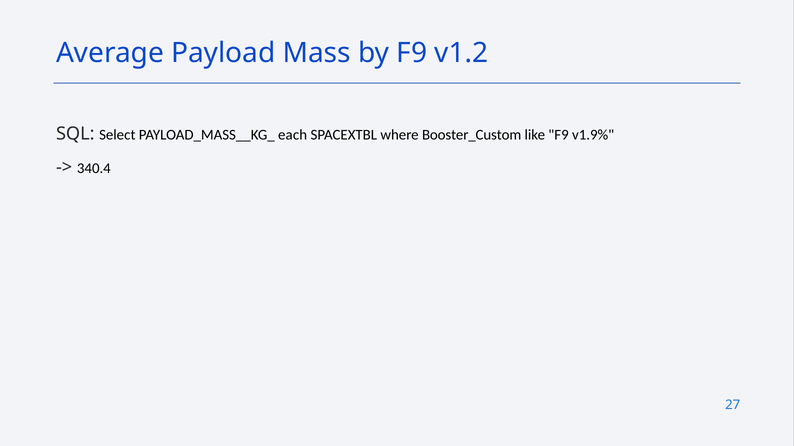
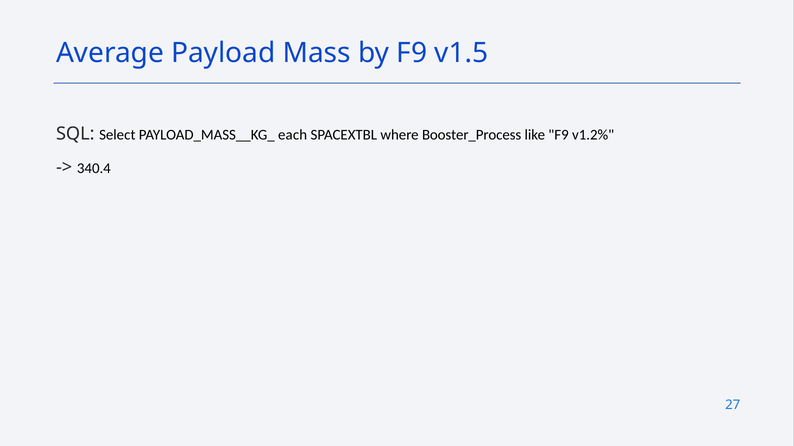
v1.2: v1.2 -> v1.5 (461, 53)
Booster_Custom: Booster_Custom -> Booster_Process (472, 135)
v1.9%: v1.9% -> v1.2% (593, 135)
